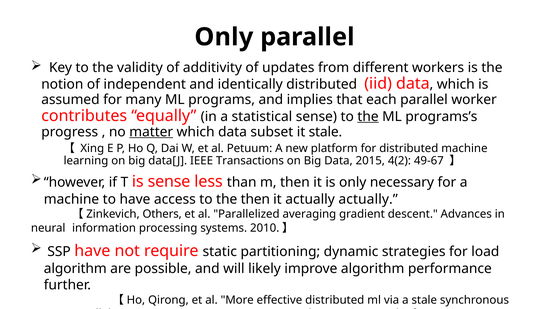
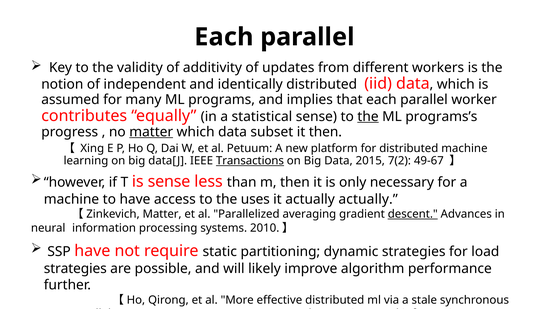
Only: Only -> Each (224, 37)
it stale: stale -> then (325, 132)
Transactions underline: none -> present (250, 161)
4(2: 4(2 -> 7(2 (399, 161)
the then: then -> uses (255, 199)
Others: Others -> Matter (162, 214)
descent underline: none -> present (413, 214)
algorithm: algorithm -> strategies (75, 268)
